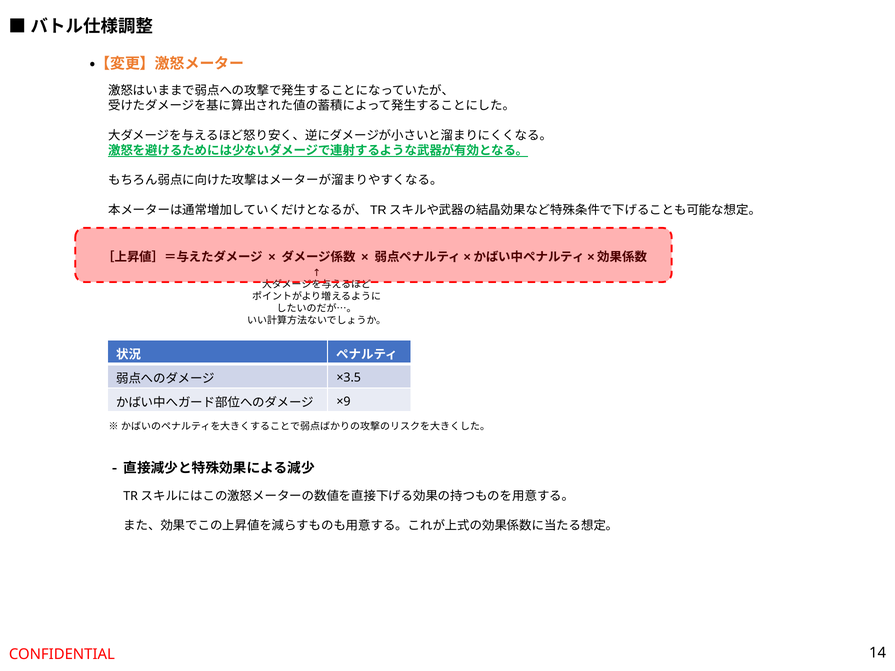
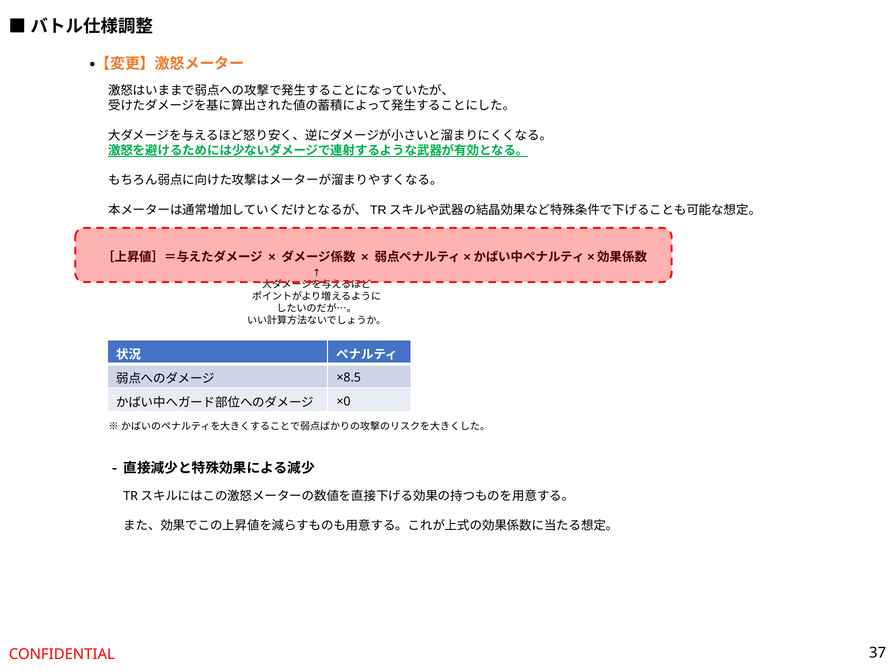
×3.5: ×3.5 -> ×8.5 (349, 378)
×9: ×9 -> ×0 (343, 402)
14: 14 -> 37 (878, 653)
